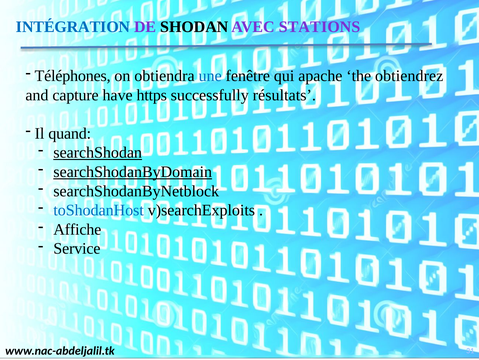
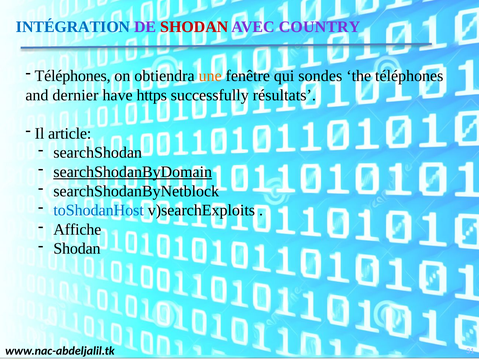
SHODAN colour: black -> red (194, 27)
STATIONS: STATIONS -> COUNTRY (320, 27)
une colour: blue -> orange (210, 76)
apache: apache -> sondes (320, 76)
the obtiendrez: obtiendrez -> téléphones (409, 76)
capture: capture -> dernier (75, 95)
quand: quand -> article (70, 133)
searchShodan underline: present -> none (98, 152)
Service: Service -> Shodan (77, 248)
